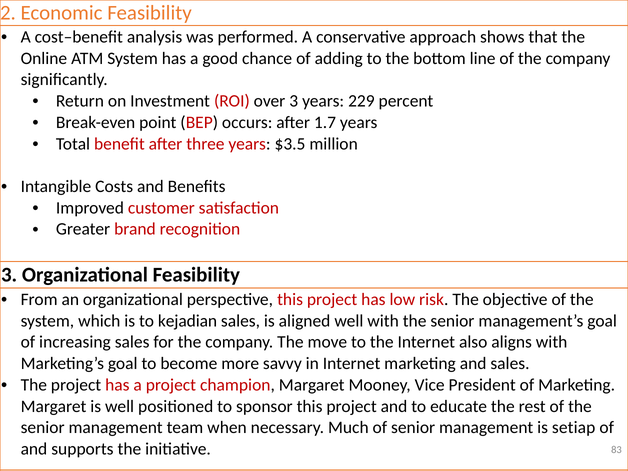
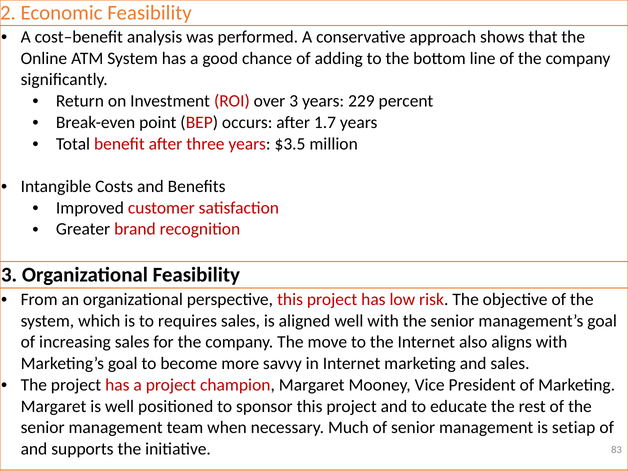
kejadian: kejadian -> requires (187, 321)
